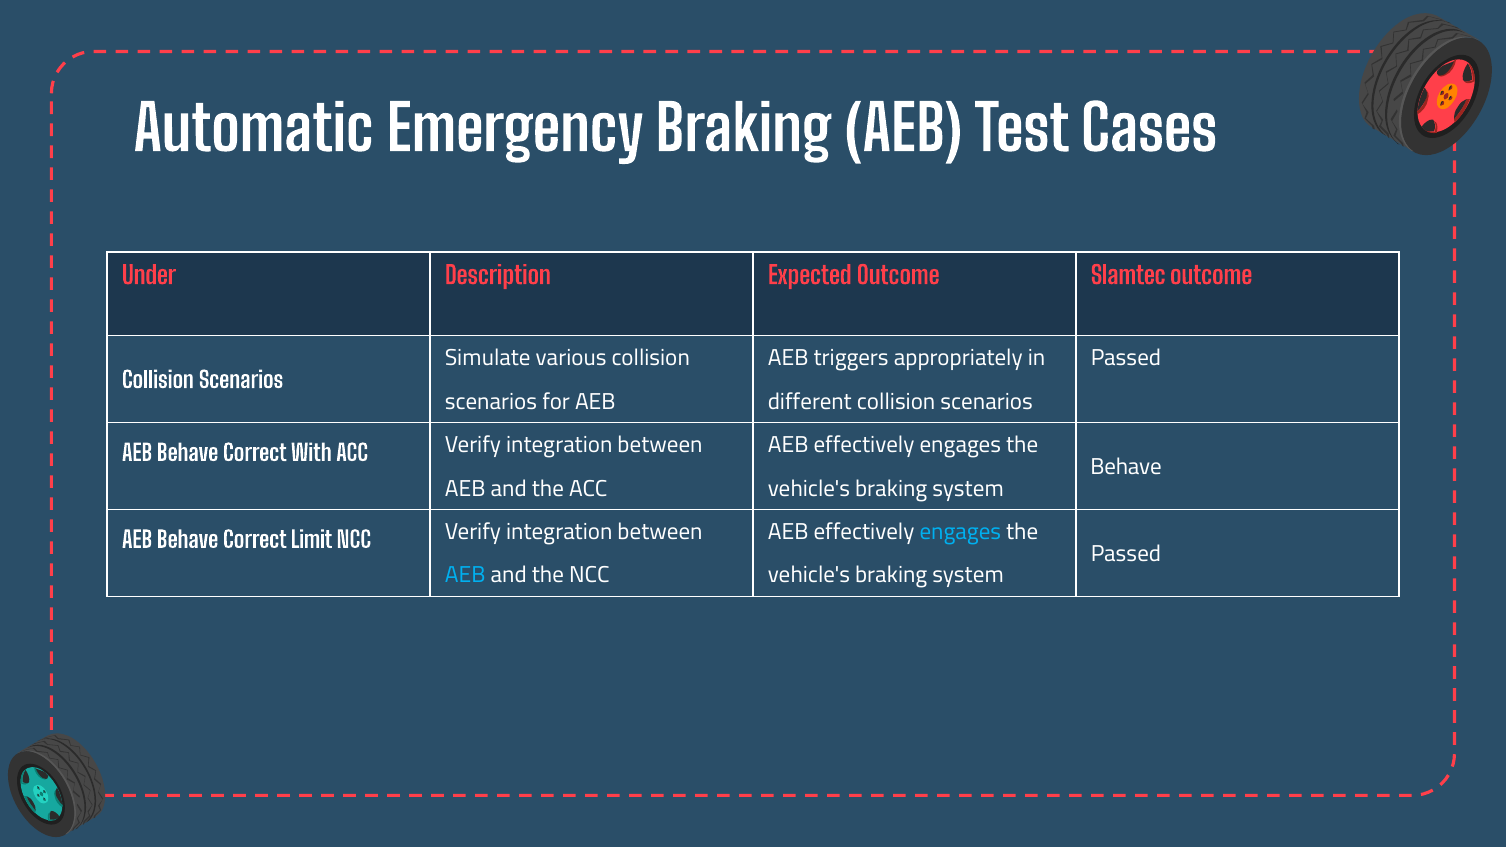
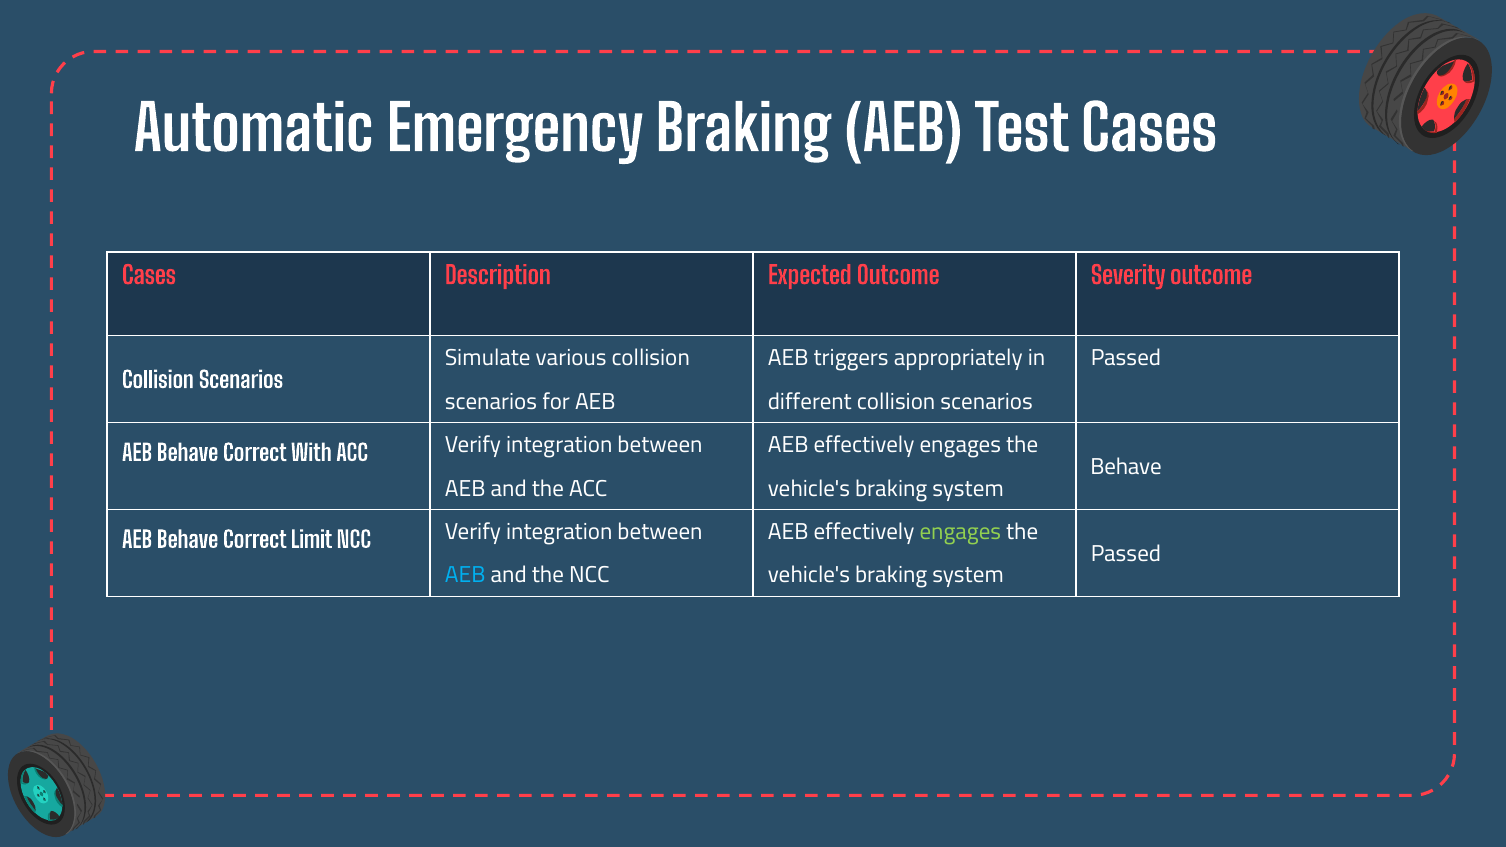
Under: Under -> Cases (149, 276)
Slamtec: Slamtec -> Severity (1128, 276)
engages colour: light blue -> light green (960, 532)
